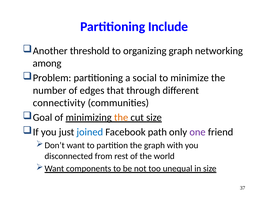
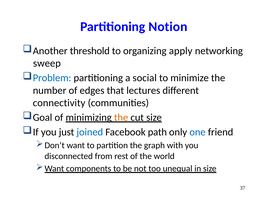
Include: Include -> Notion (168, 27)
organizing graph: graph -> apply (181, 51)
among: among -> sweep (47, 63)
Problem colour: black -> blue (52, 78)
through: through -> lectures (143, 90)
one colour: purple -> blue (198, 132)
